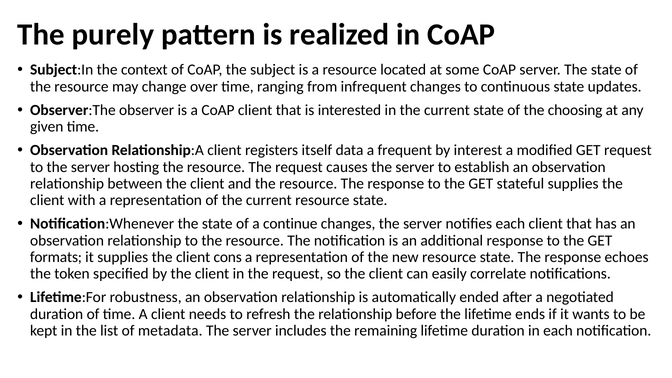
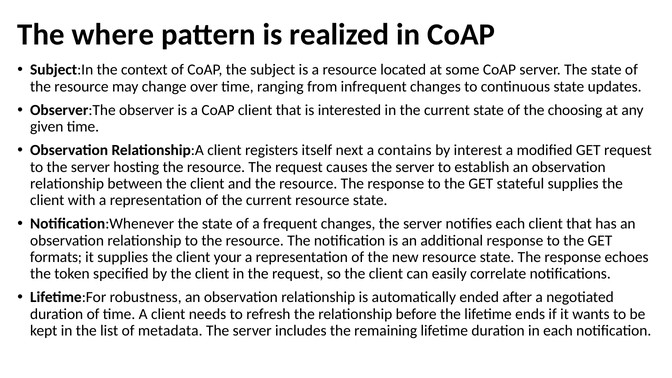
purely: purely -> where (113, 35)
data: data -> next (349, 150)
frequent: frequent -> contains (405, 150)
continue: continue -> frequent (290, 224)
cons: cons -> your (228, 257)
